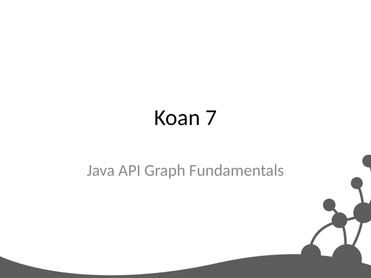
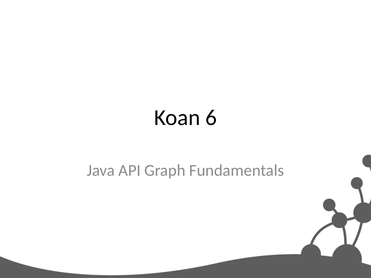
7: 7 -> 6 (211, 118)
